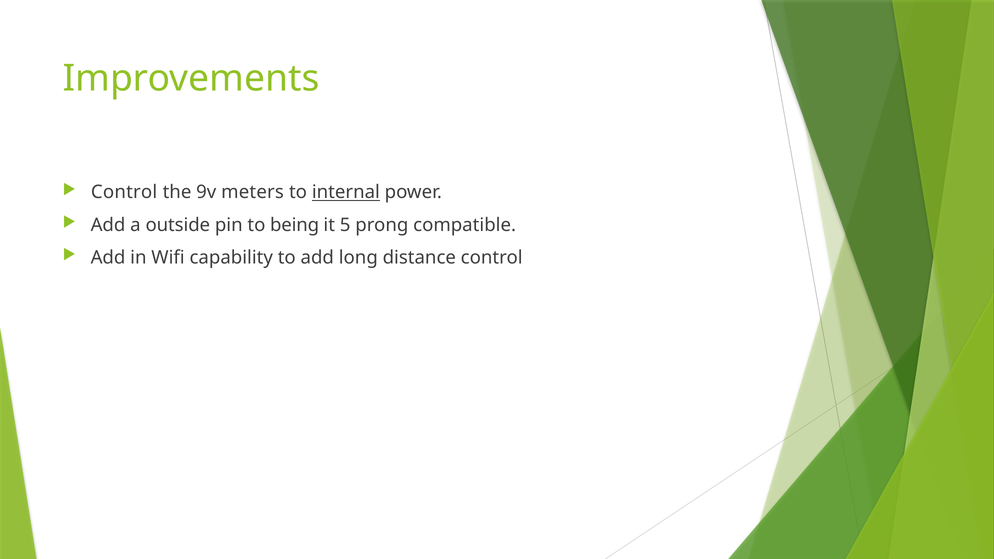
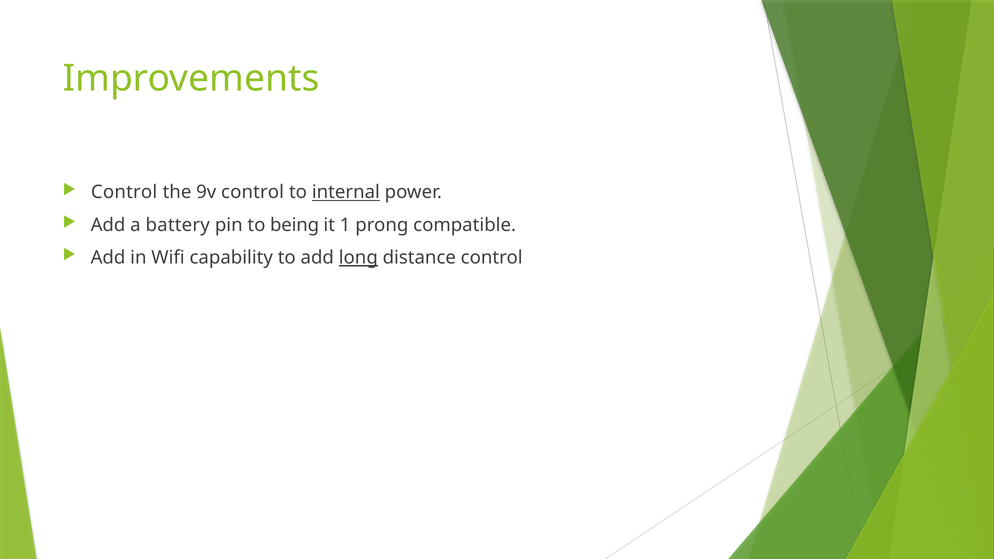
9v meters: meters -> control (253, 192)
outside: outside -> battery (178, 225)
5: 5 -> 1 (345, 225)
long underline: none -> present (358, 258)
